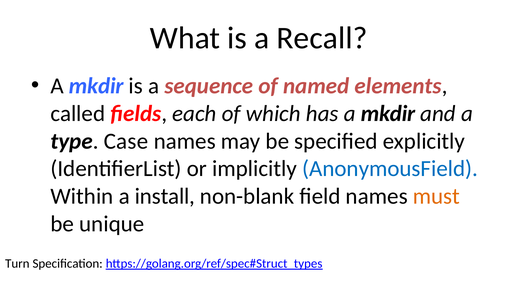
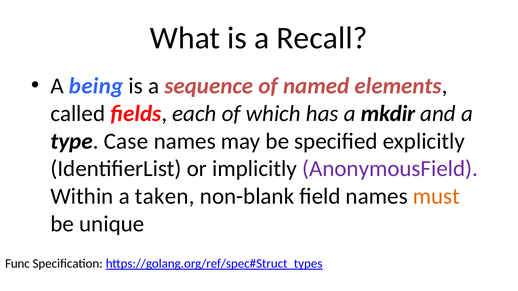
mkdir: mkdir -> being (96, 86)
AnonymousField colour: blue -> purple (390, 169)
install: install -> taken (165, 197)
Turn: Turn -> Func (17, 264)
